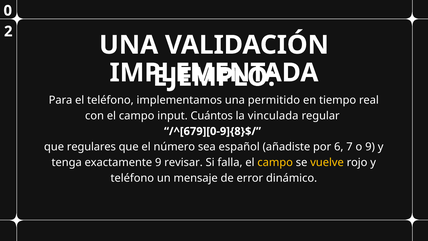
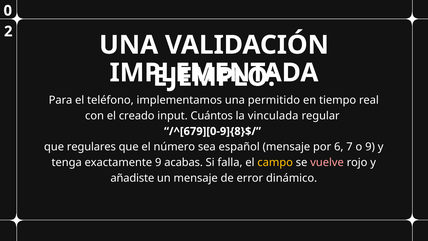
con el campo: campo -> creado (137, 116)
español añadiste: añadiste -> mensaje (286, 147)
revisar: revisar -> acabas (184, 162)
vuelve colour: yellow -> pink (327, 162)
teléfono: teléfono -> añadiste (132, 178)
